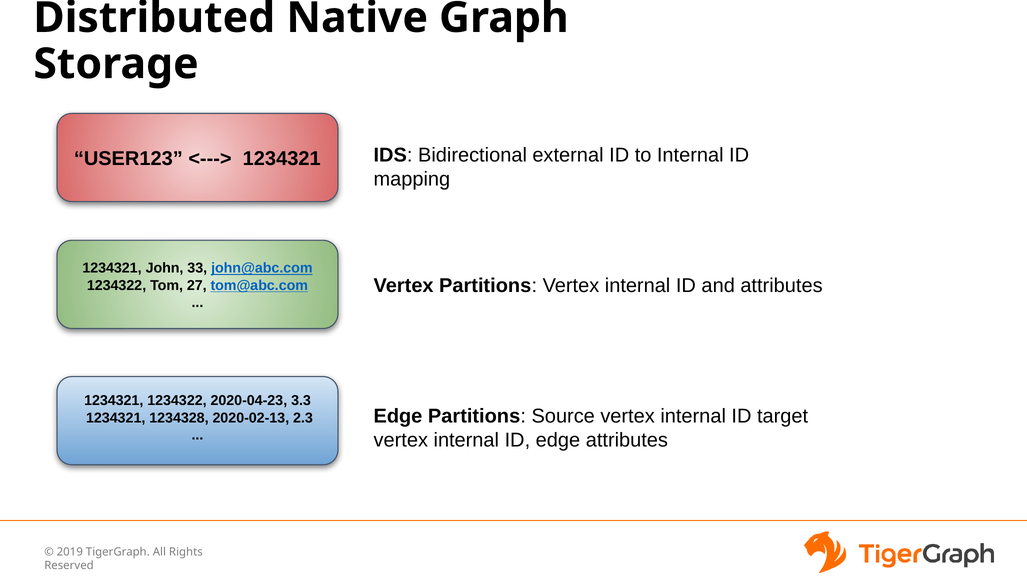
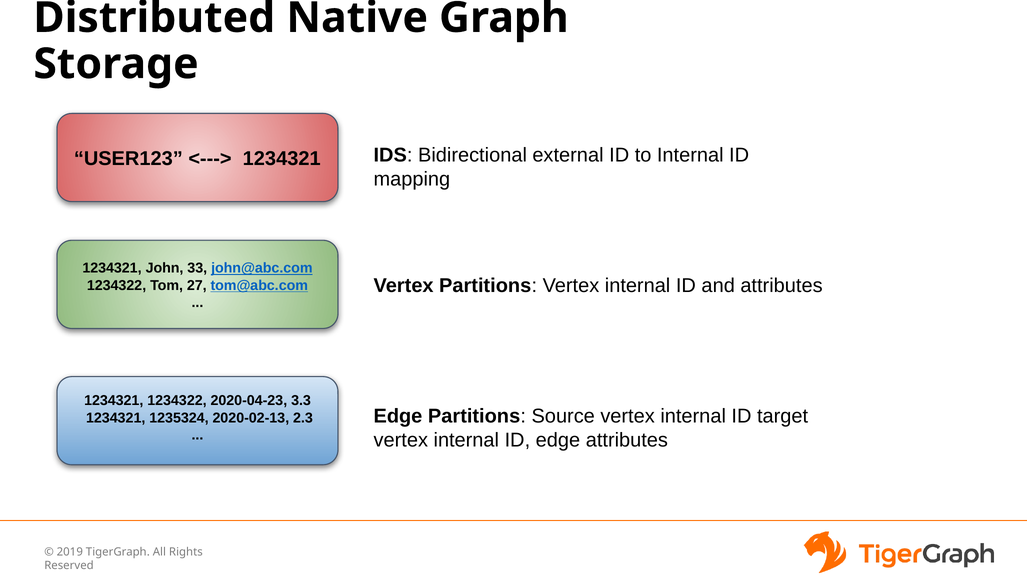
1234328: 1234328 -> 1235324 (179, 418)
